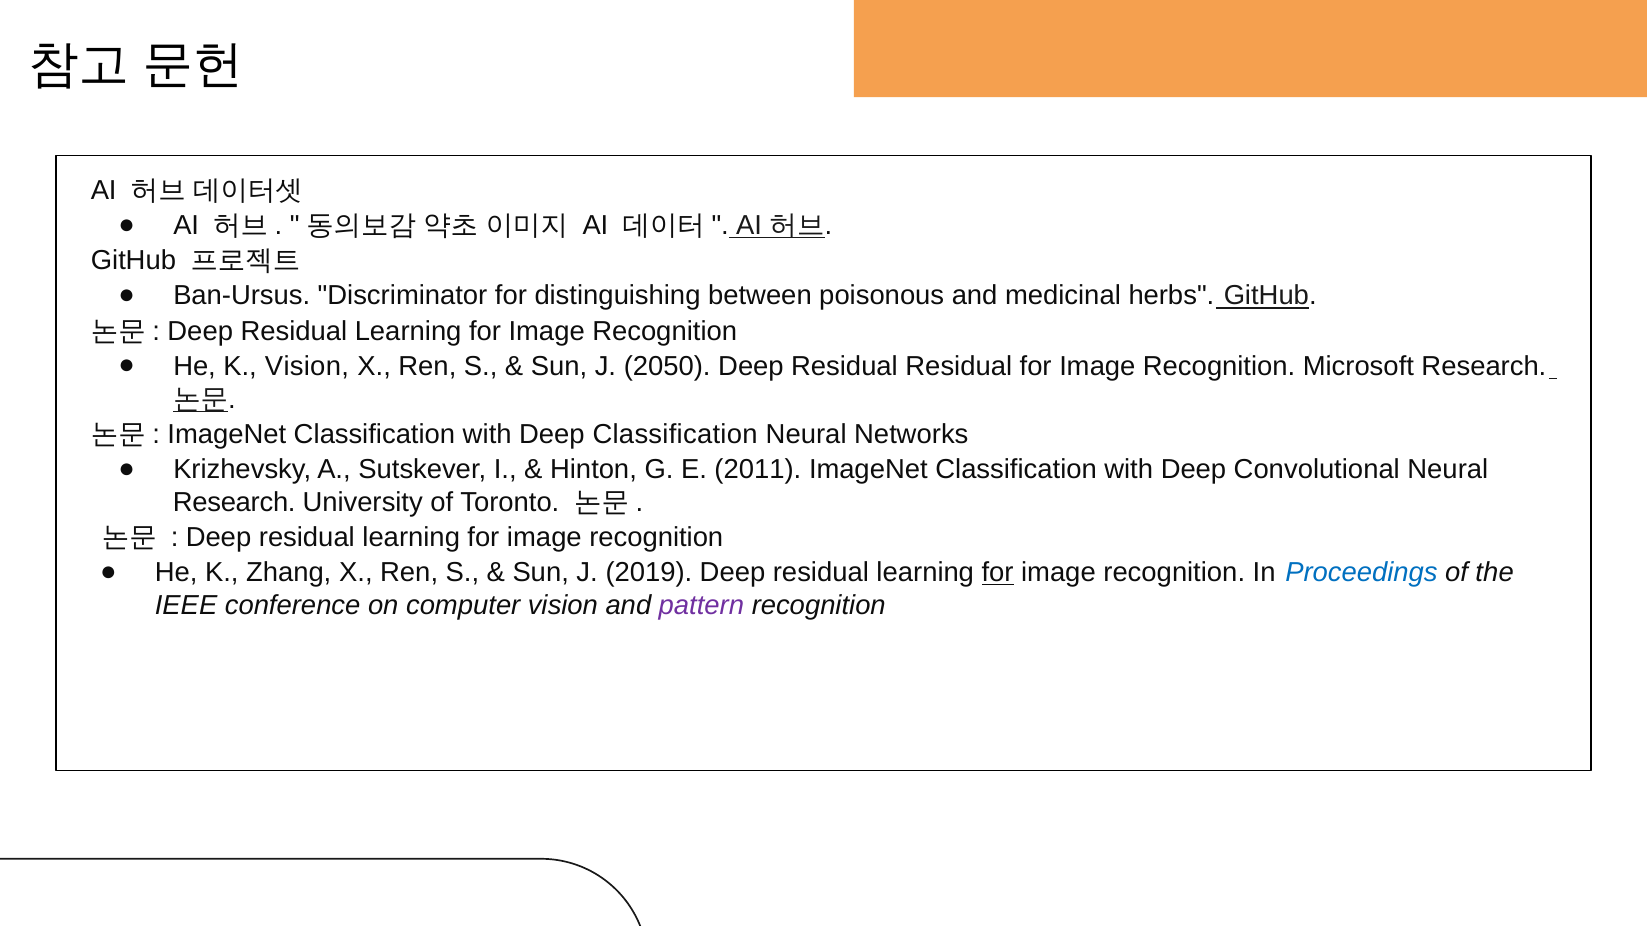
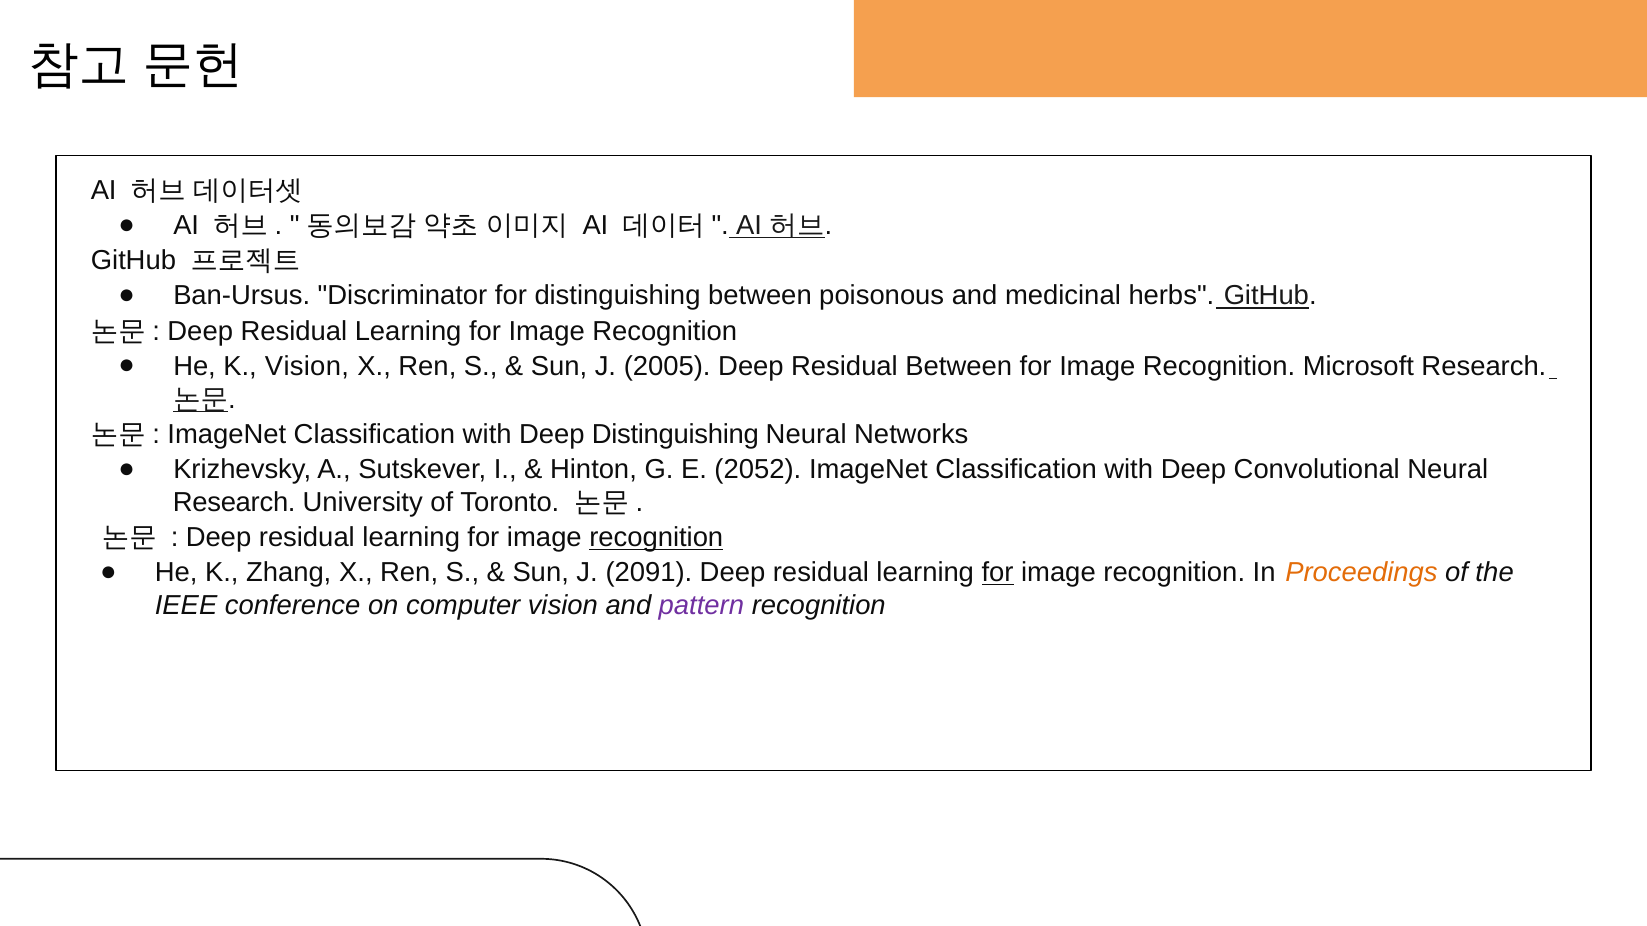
2050: 2050 -> 2005 (667, 366)
Residual Residual: Residual -> Between (959, 366)
Deep Classification: Classification -> Distinguishing (675, 435)
2011: 2011 -> 2052 (758, 470)
recognition underline: none -> present (656, 538)
2019: 2019 -> 2091 (649, 573)
Proceedings colour: blue -> orange (1361, 573)
